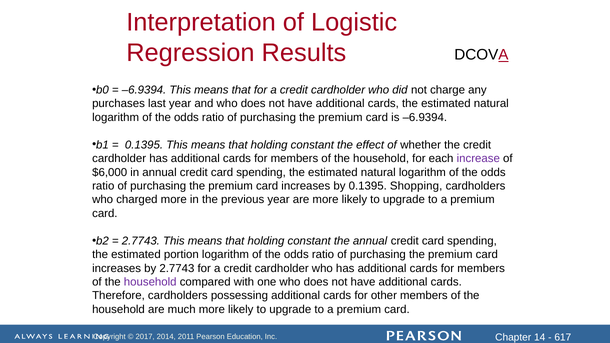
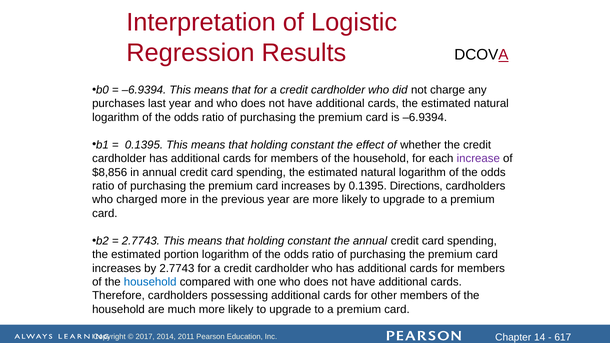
$6,000: $6,000 -> $8,856 (110, 172)
Shopping: Shopping -> Directions (416, 186)
household colour: purple -> blue (150, 282)
